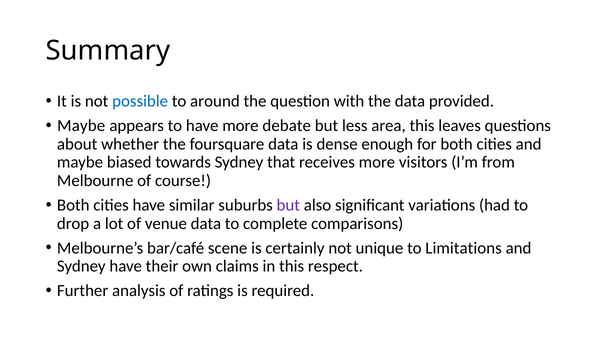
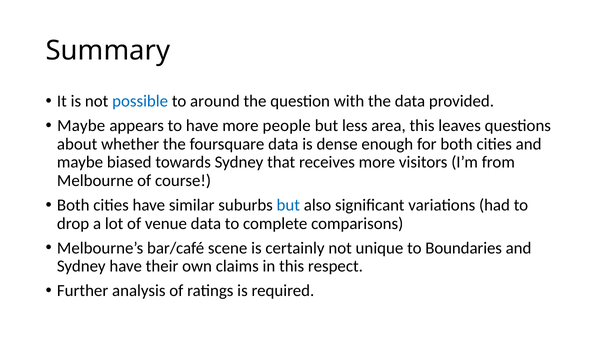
debate: debate -> people (287, 126)
but colour: purple -> blue (288, 205)
Limitations: Limitations -> Boundaries (464, 248)
